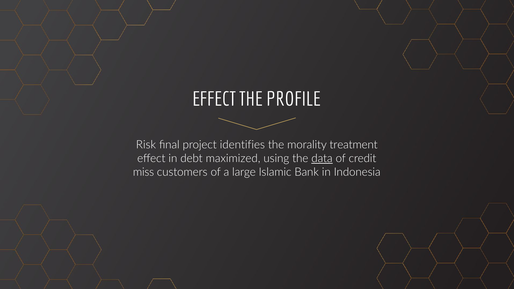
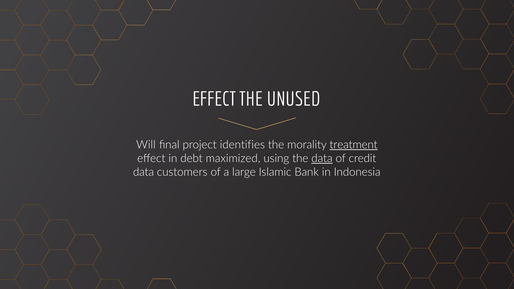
PROFILE: PROFILE -> UNUSED (294, 99)
Risk: Risk -> Will (146, 145)
treatment underline: none -> present (354, 145)
miss: miss -> data (143, 172)
